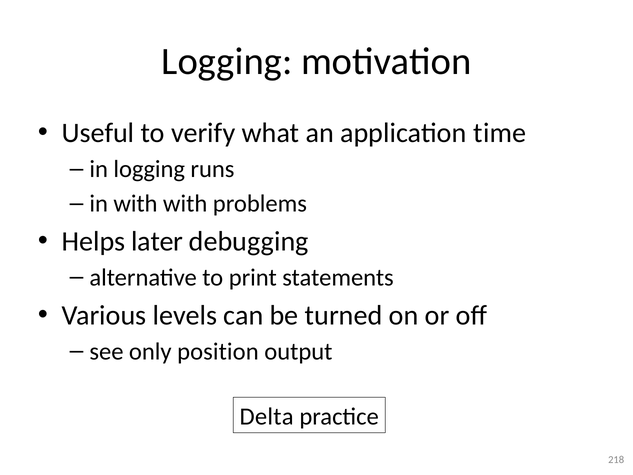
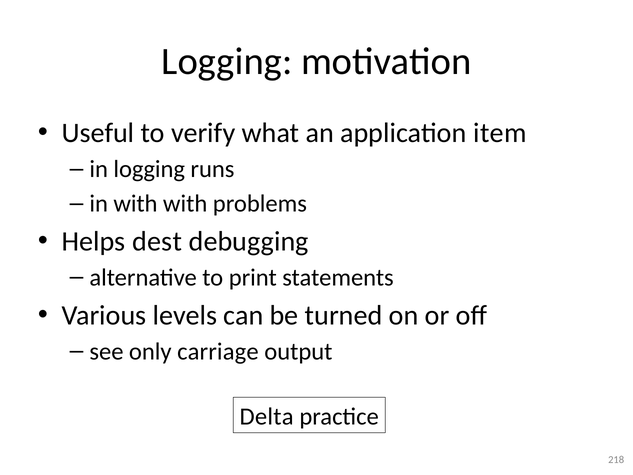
time: time -> item (500, 133)
later: later -> dest (157, 241)
position: position -> carriage (218, 351)
